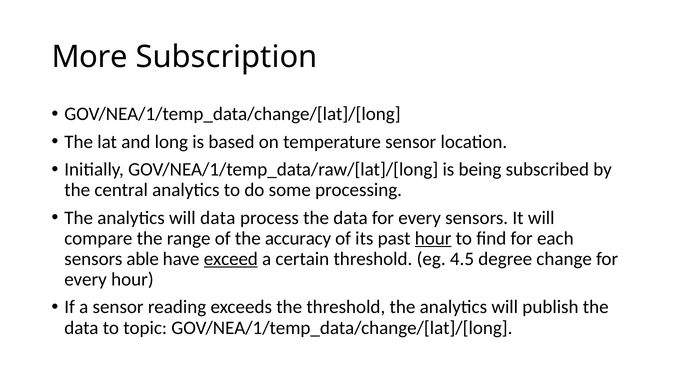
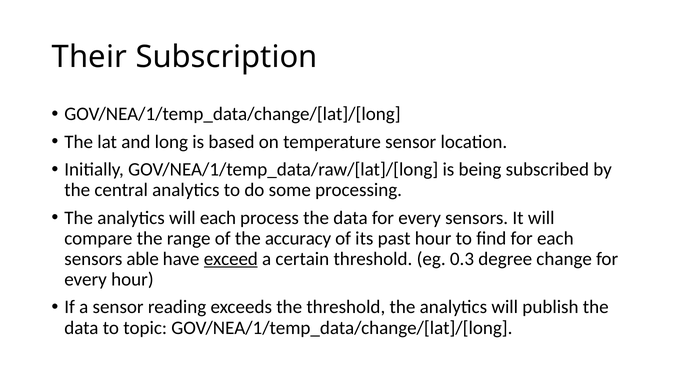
More: More -> Their (89, 57)
will data: data -> each (218, 218)
hour underline: present -> none (433, 238)
4.5: 4.5 -> 0.3 (462, 259)
